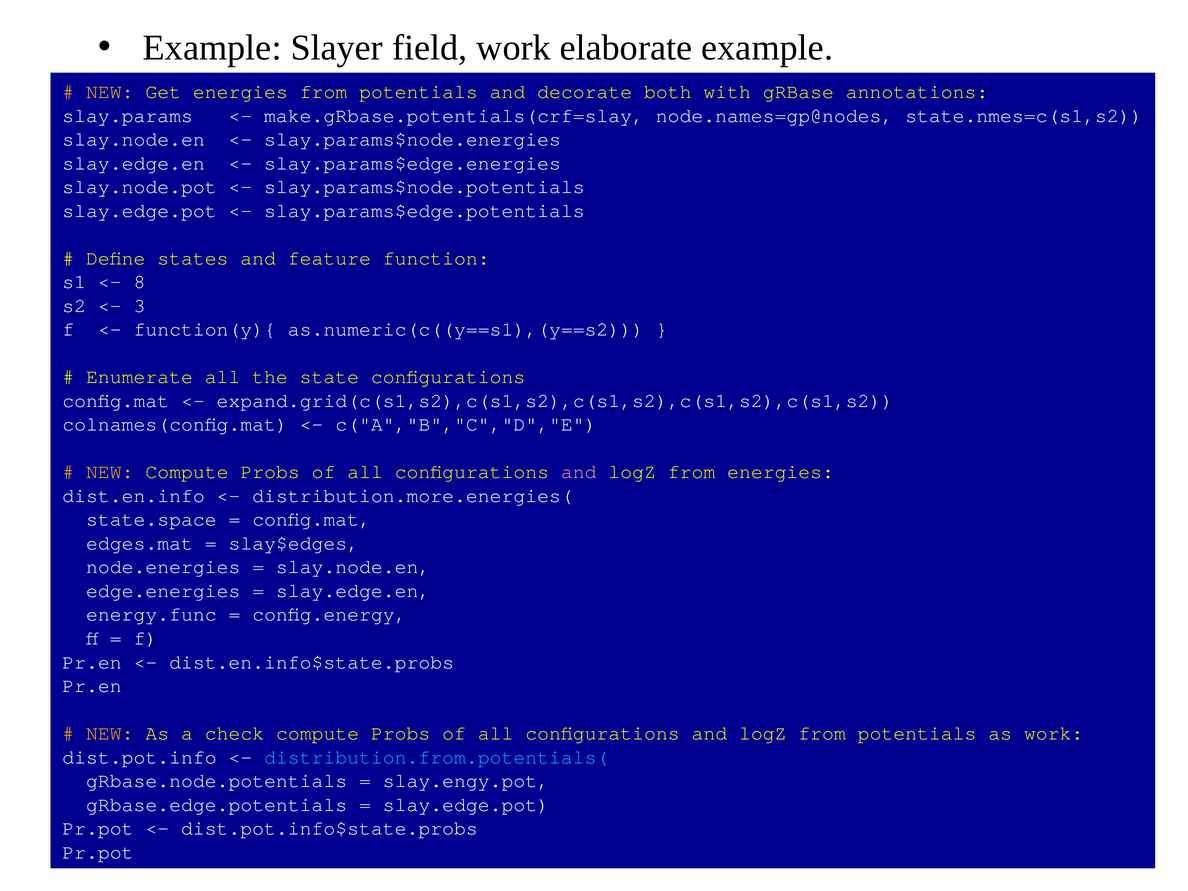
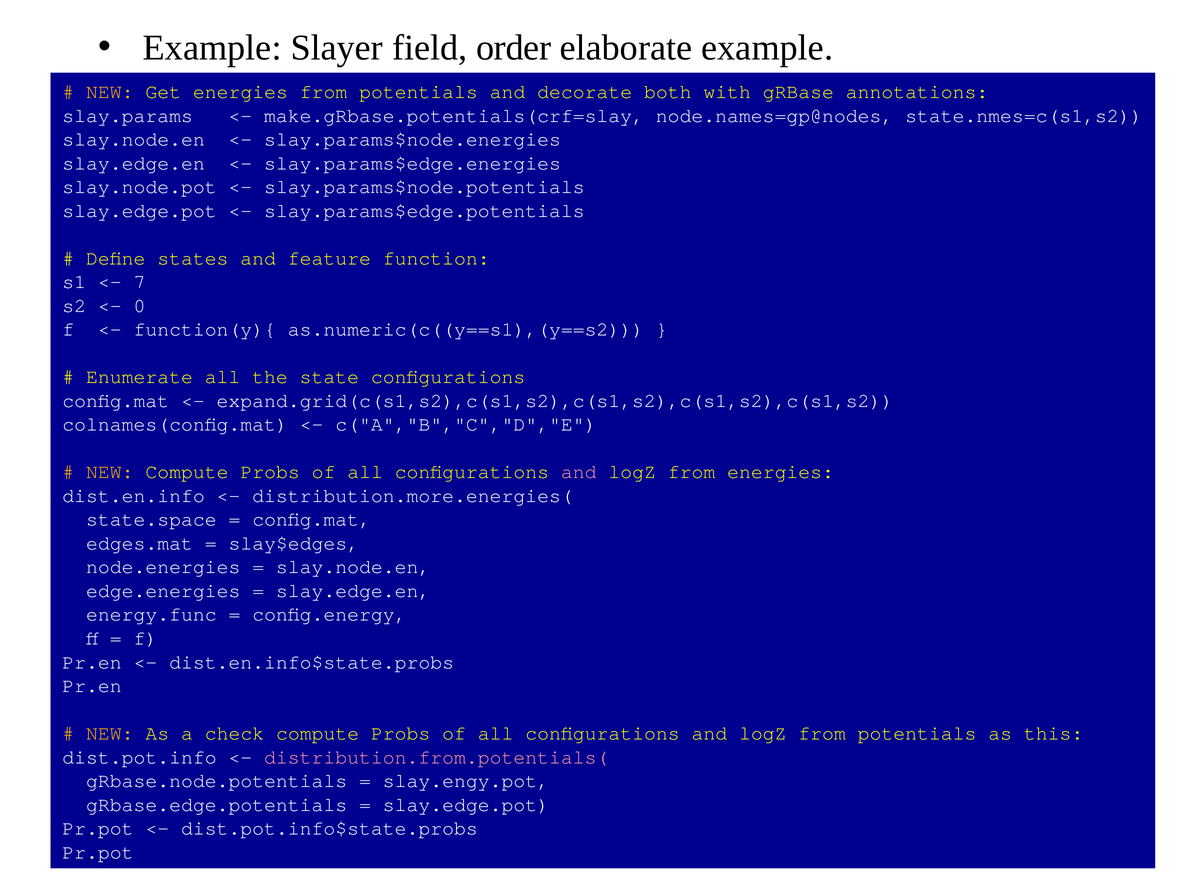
field work: work -> order (514, 48)
8: 8 -> 7 (139, 282)
3: 3 -> 0 (139, 306)
as work: work -> this (1054, 733)
distribution.from.potentials( colour: light blue -> pink (436, 757)
